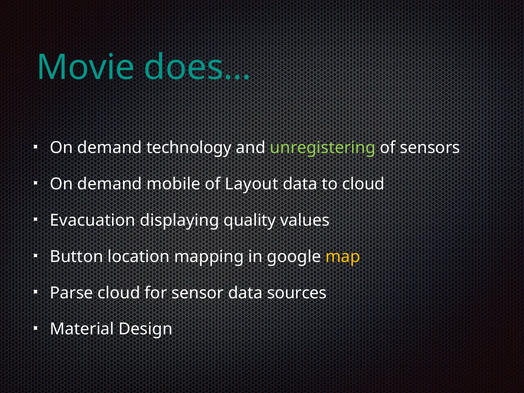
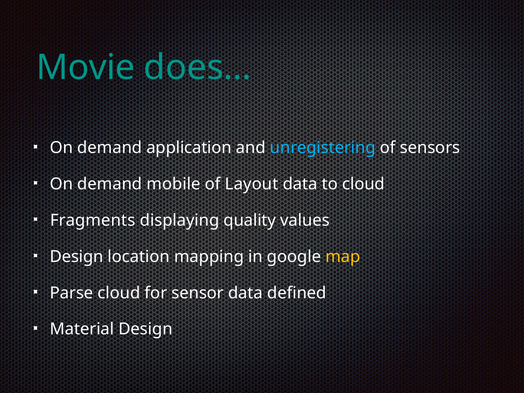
technology: technology -> application (189, 148)
unregistering colour: light green -> light blue (323, 148)
Evacuation: Evacuation -> Fragments (93, 220)
Button: Button -> Design (77, 257)
sources: sources -> defined (297, 293)
